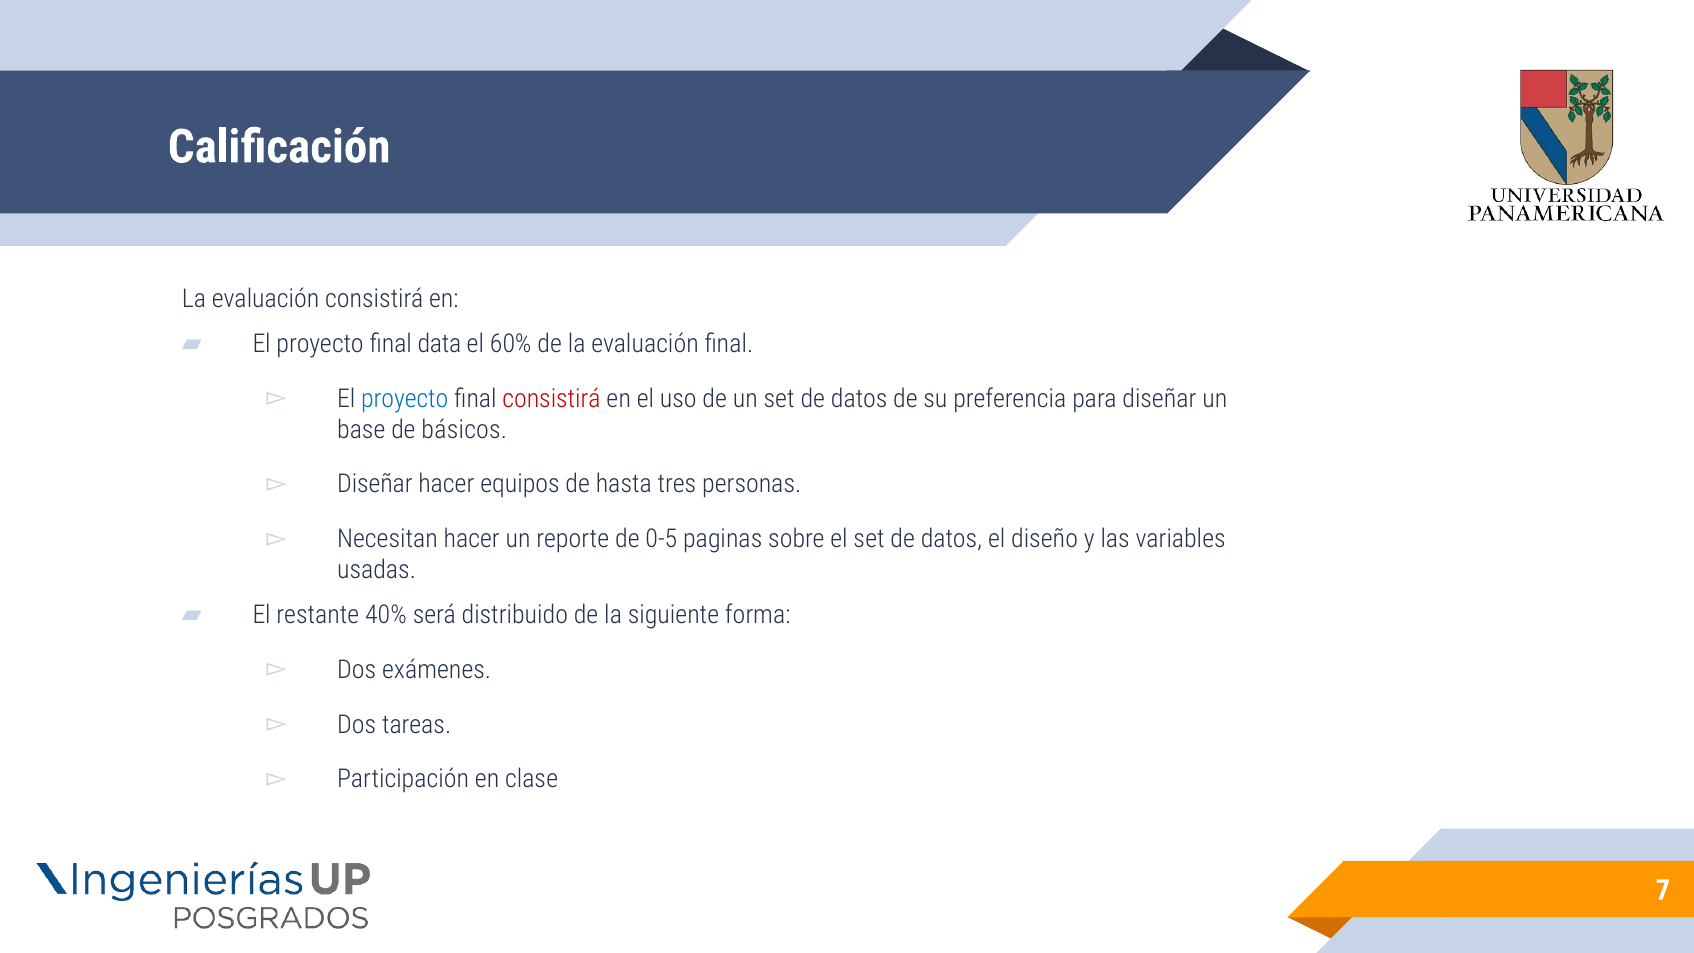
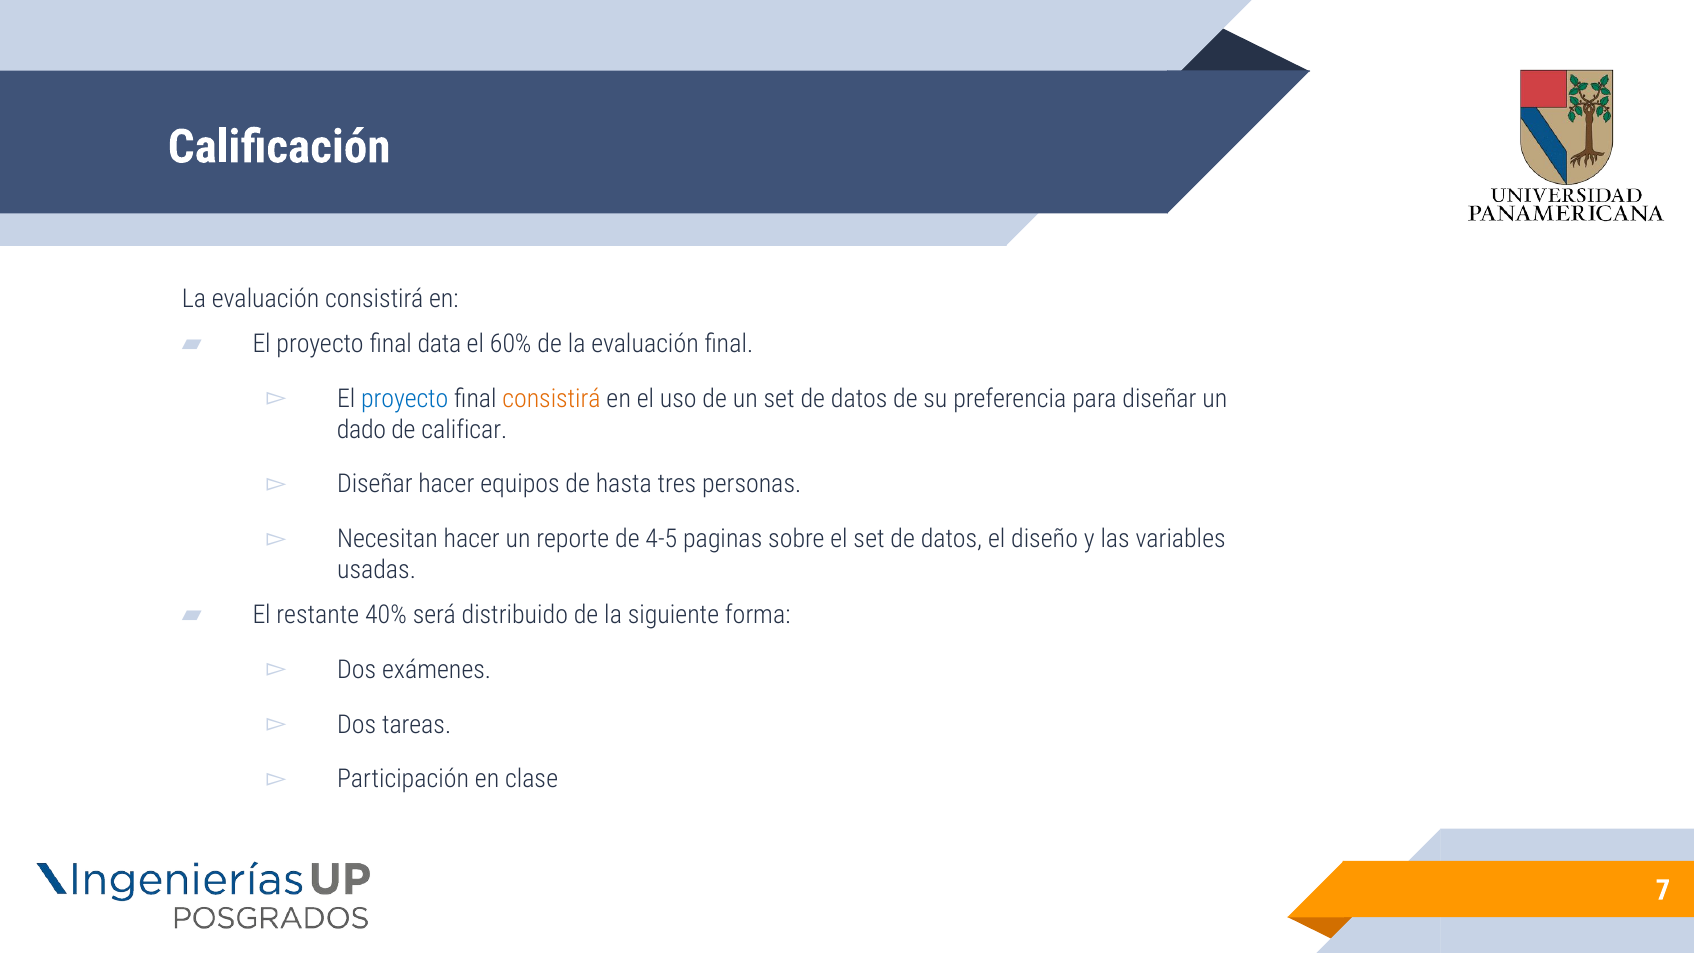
consistirá colour: red -> orange (552, 399)
base: base -> dado (361, 430)
básicos: básicos -> calificar (464, 430)
0-5: 0-5 -> 4-5 (661, 539)
